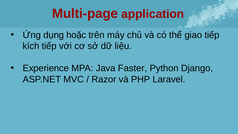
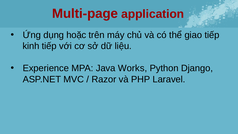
kích: kích -> kinh (31, 46)
Faster: Faster -> Works (133, 68)
